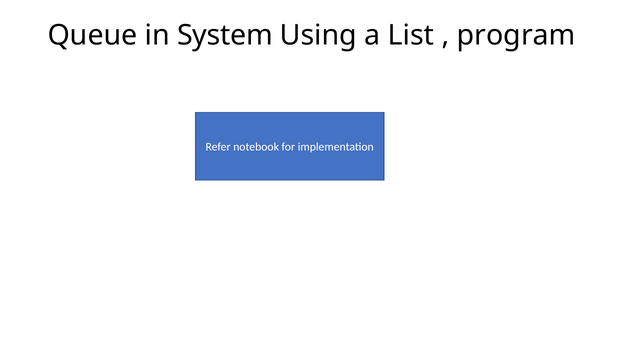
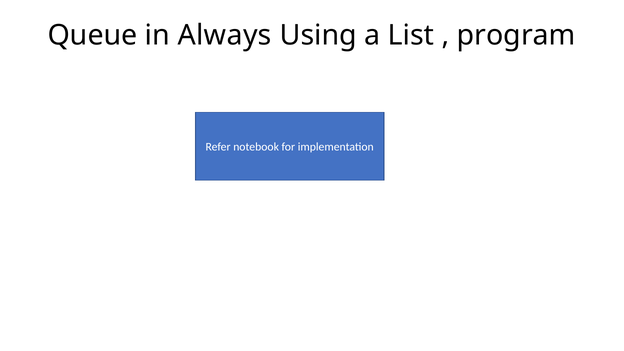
System: System -> Always (225, 35)
